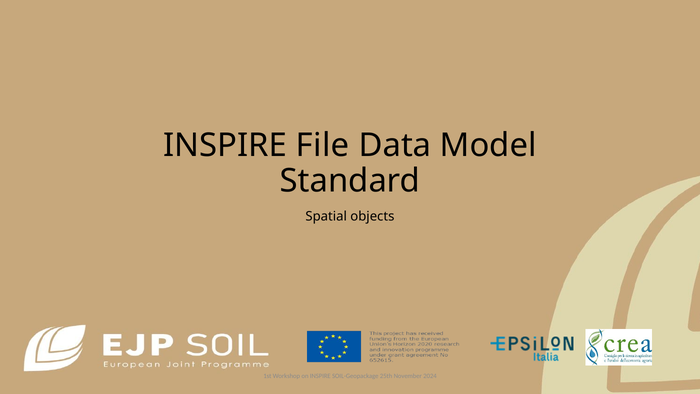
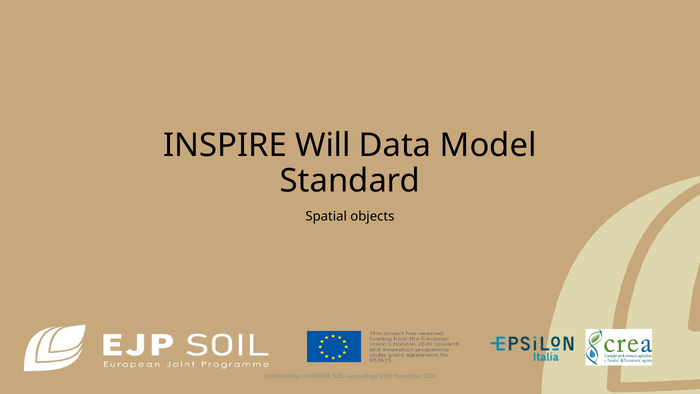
File: File -> Will (323, 146)
